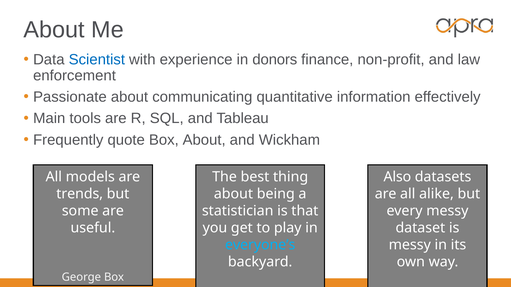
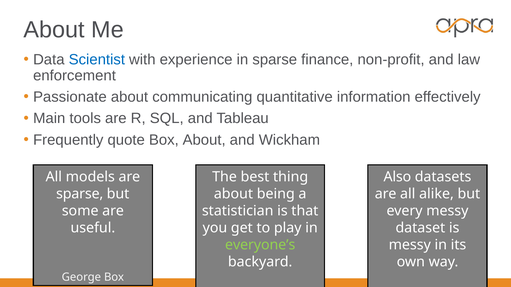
in donors: donors -> sparse (275, 60)
trends: trends -> sparse (80, 194)
everyone’s colour: light blue -> light green (260, 245)
